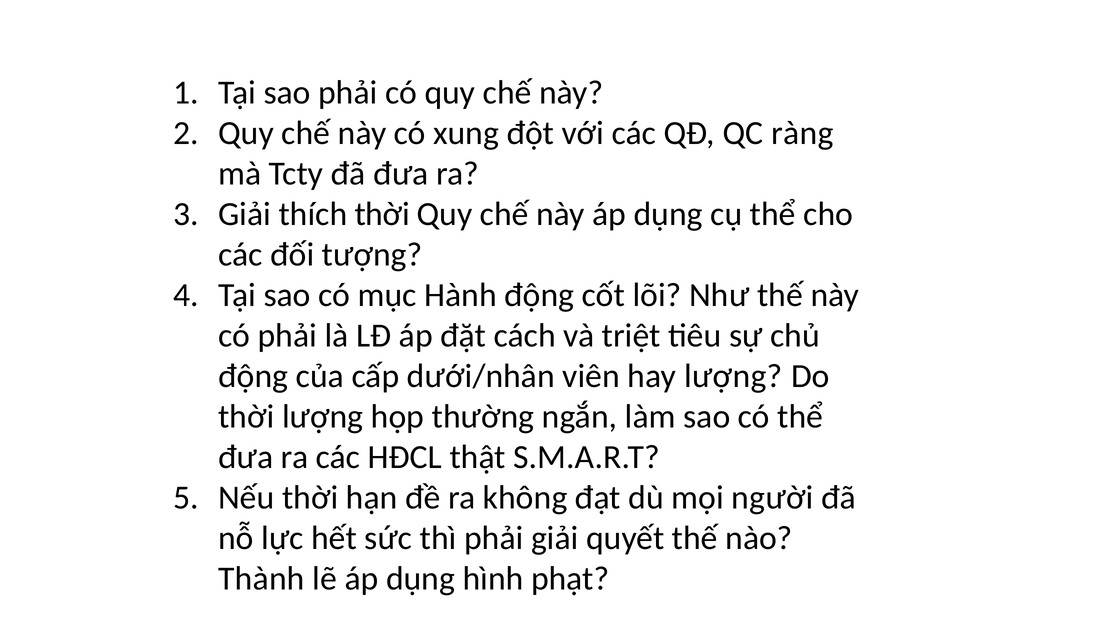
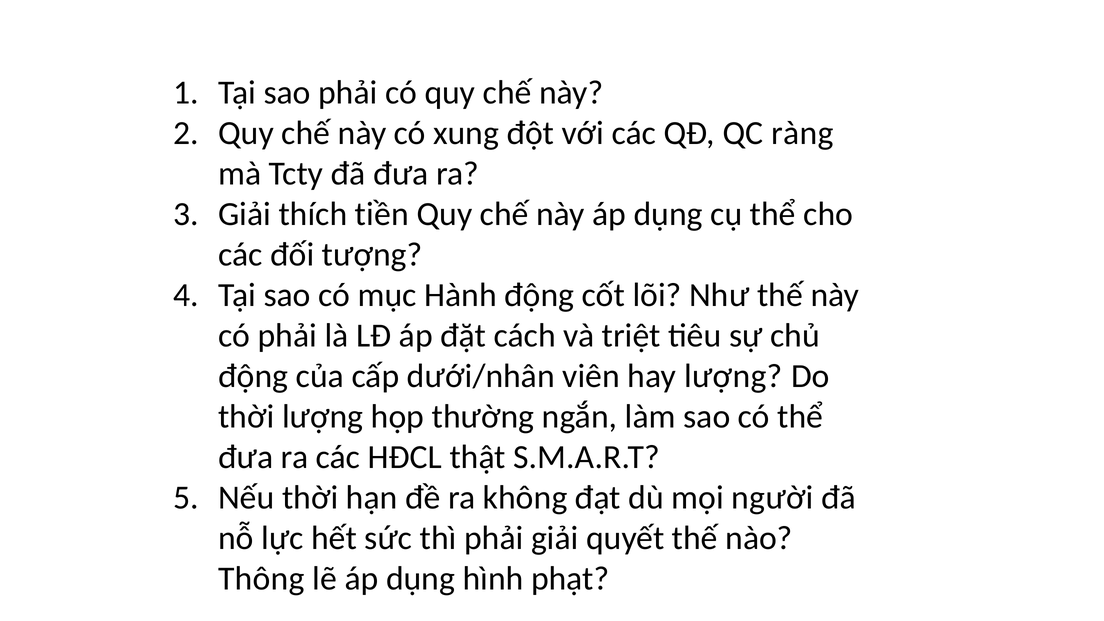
thích thời: thời -> tiền (382, 214)
Thành: Thành -> Thông (261, 578)
